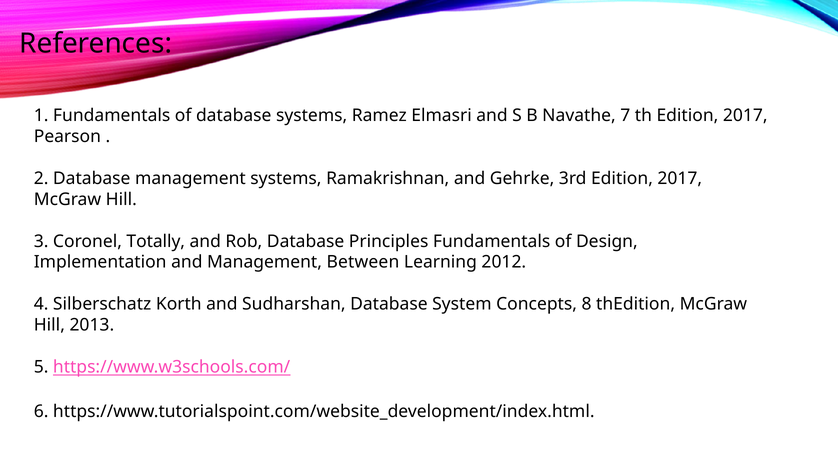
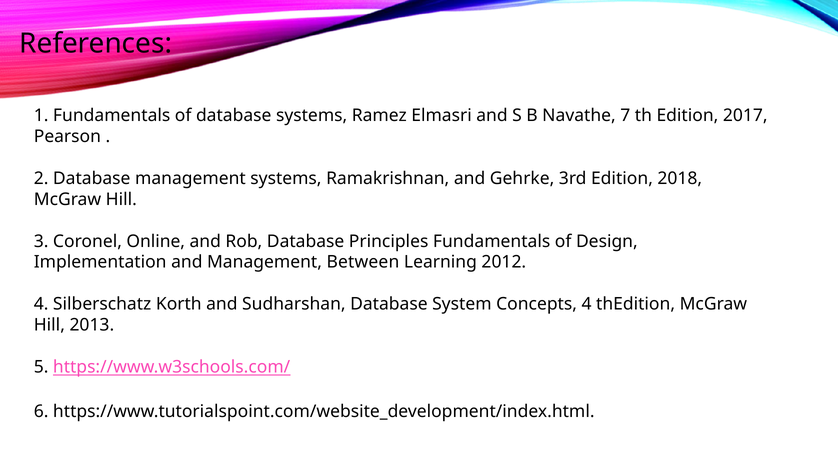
3rd Edition 2017: 2017 -> 2018 (680, 179)
Totally: Totally -> Online (156, 241)
Concepts 8: 8 -> 4 (587, 304)
